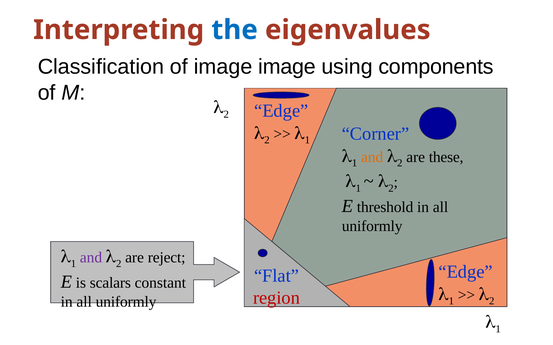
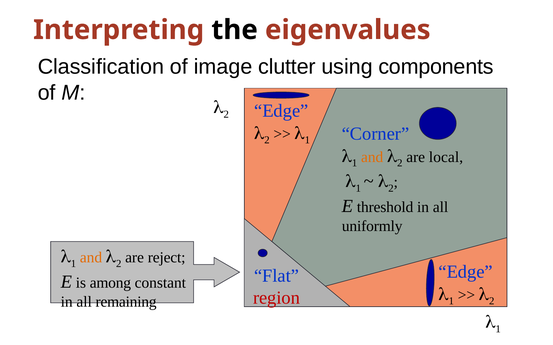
the colour: blue -> black (235, 30)
image image: image -> clutter (287, 67)
these: these -> local (446, 157)
and colour: purple -> orange (91, 258)
scalars: scalars -> among (110, 283)
uniformly: uniformly -> remaining (126, 302)
